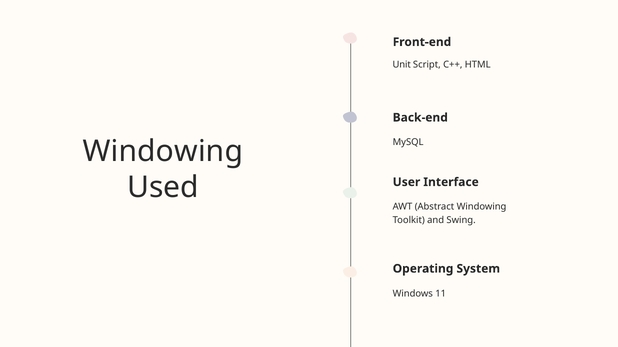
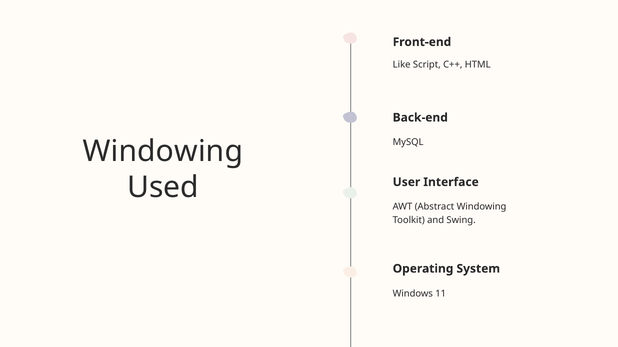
Unit: Unit -> Like (402, 65)
